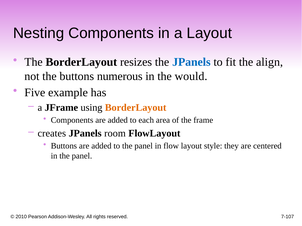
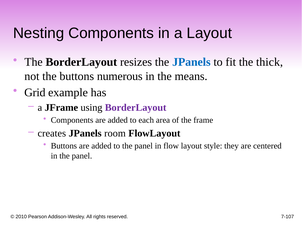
align: align -> thick (270, 62)
would: would -> means (191, 76)
Five: Five -> Grid (35, 93)
BorderLayout colour: orange -> purple (136, 108)
